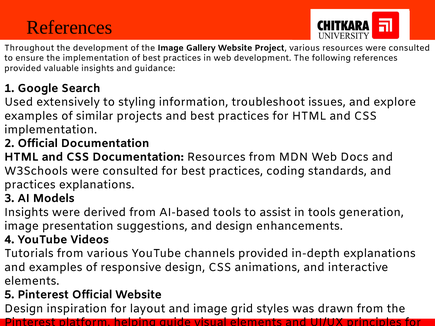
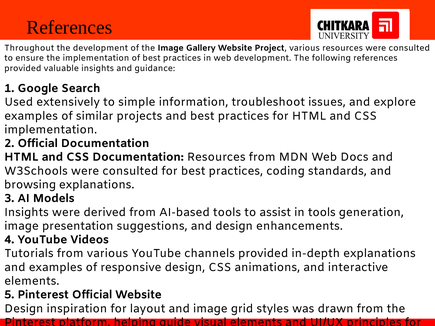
styling: styling -> simple (137, 102)
practices: practices -> browsing (30, 185)
